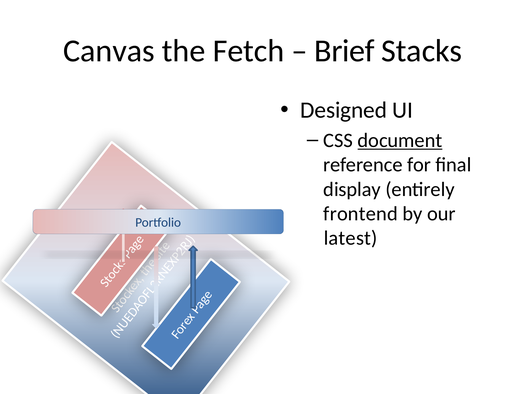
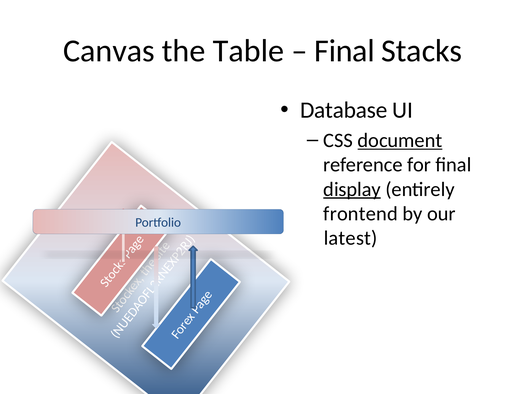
Fetch: Fetch -> Table (248, 51)
Brief: Brief -> Final (345, 51)
Designed: Designed -> Database (344, 110)
display underline: none -> present (352, 190)
